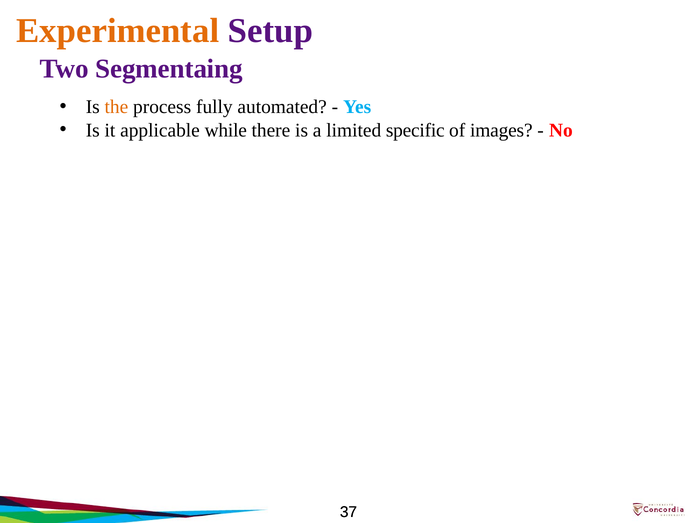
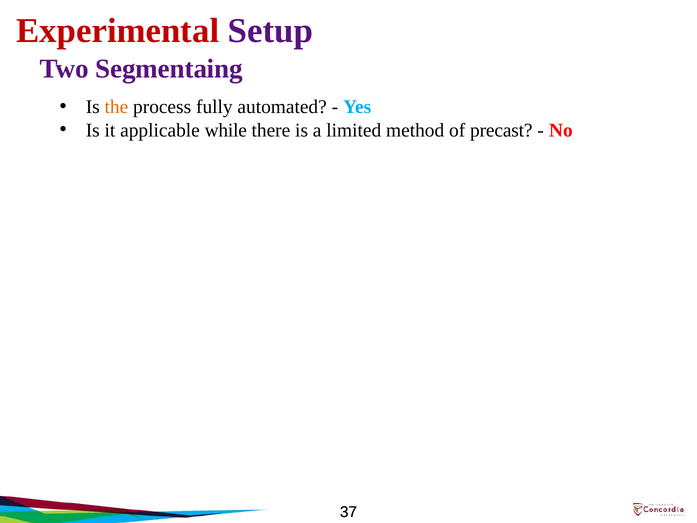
Experimental colour: orange -> red (118, 31)
specific: specific -> method (415, 130)
images: images -> precast (501, 130)
